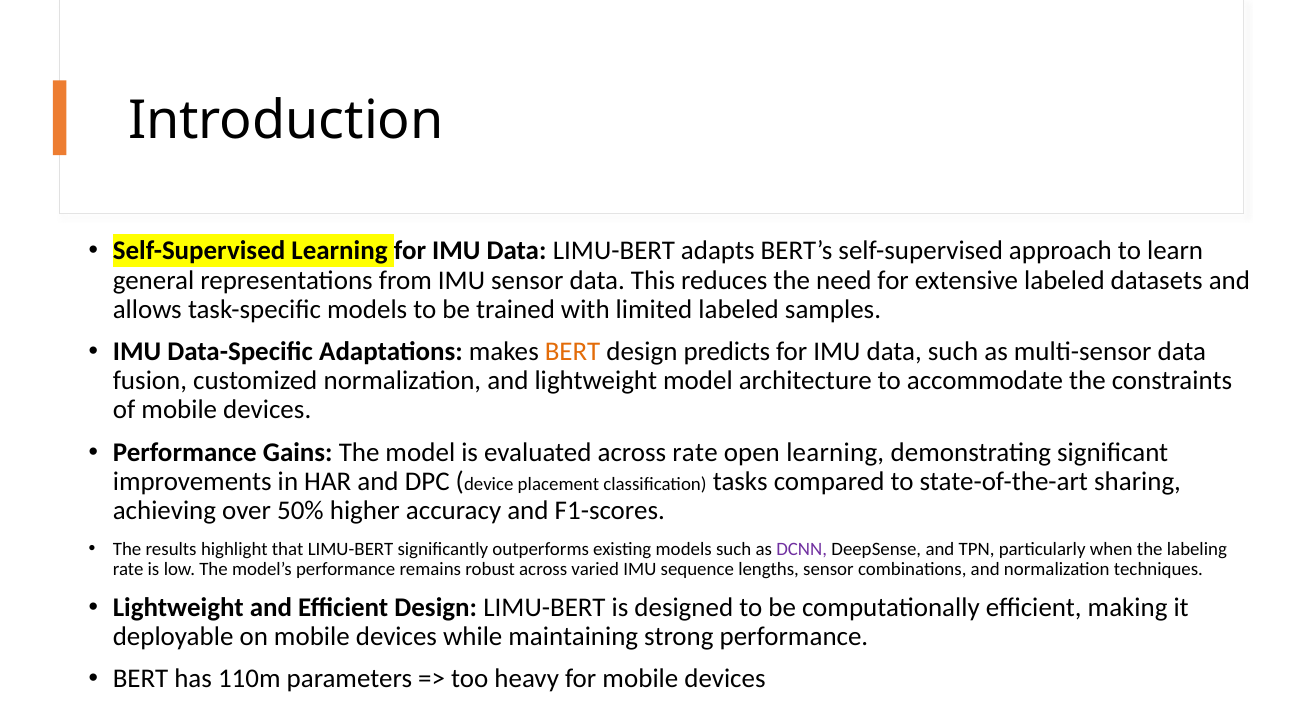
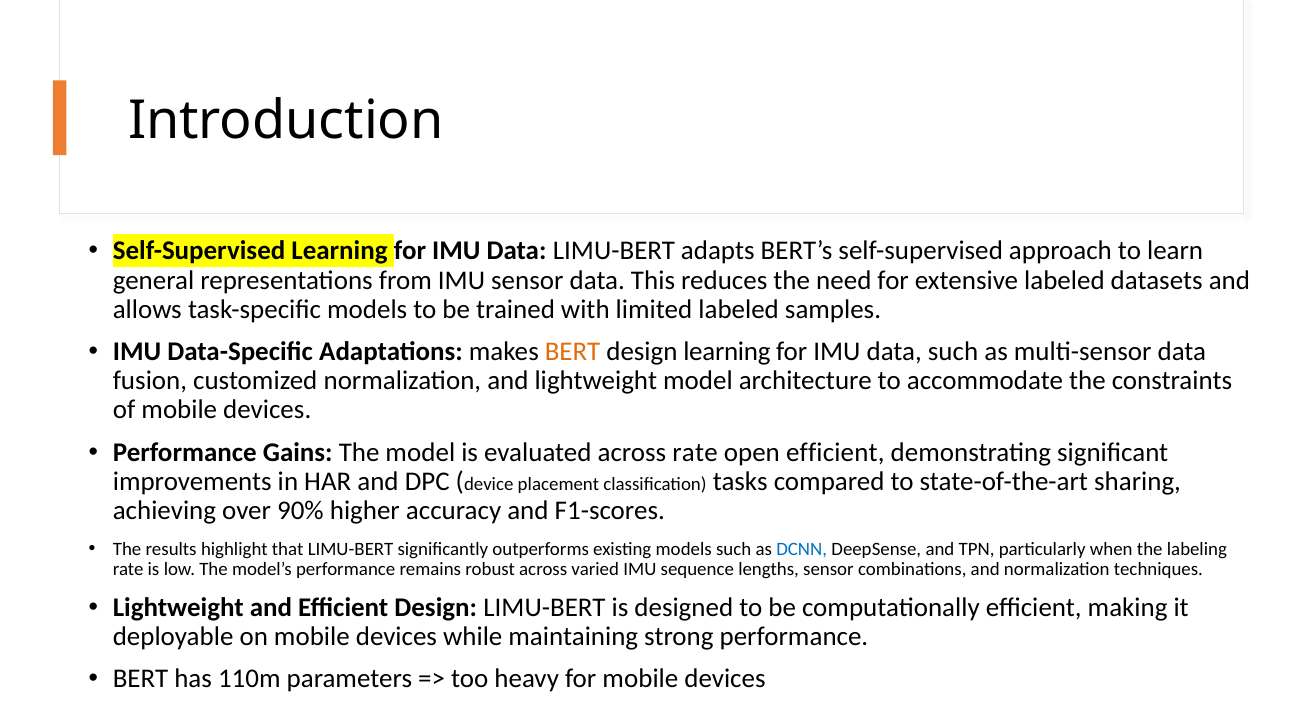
design predicts: predicts -> learning (727, 352)
open learning: learning -> efficient (835, 453)
50%: 50% -> 90% (300, 511)
DCNN colour: purple -> blue (802, 549)
